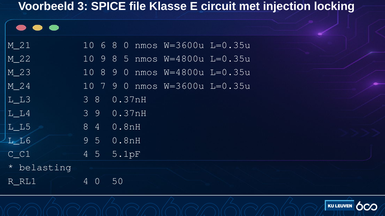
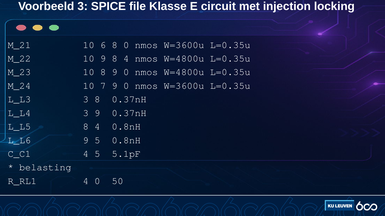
9 8 5: 5 -> 4 (126, 59)
